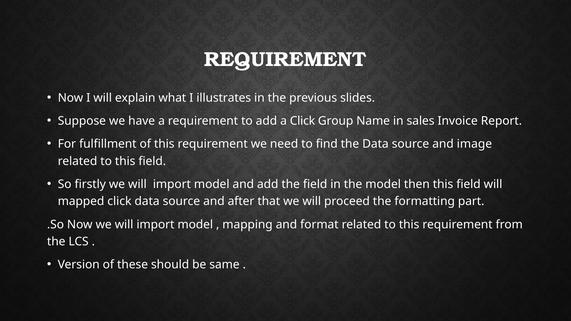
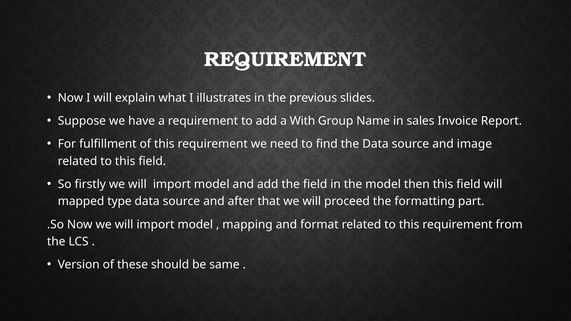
a Click: Click -> With (302, 121)
mapped click: click -> type (119, 201)
